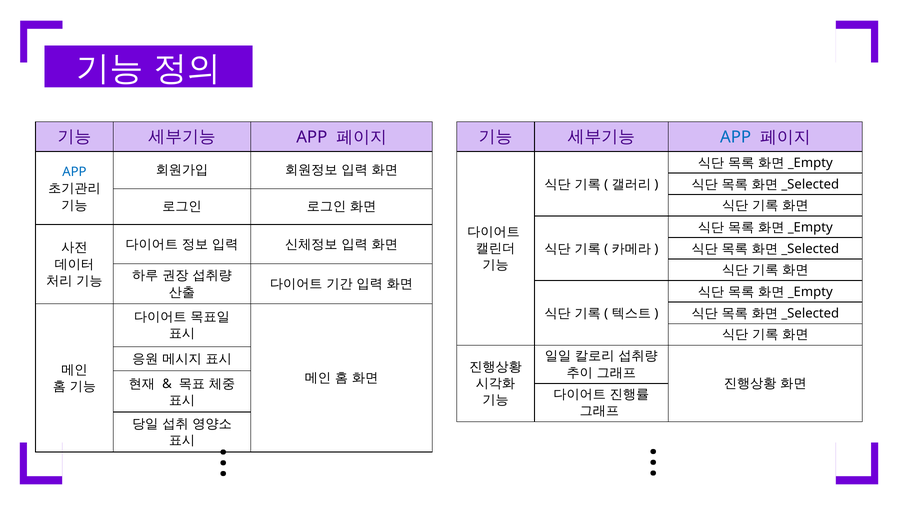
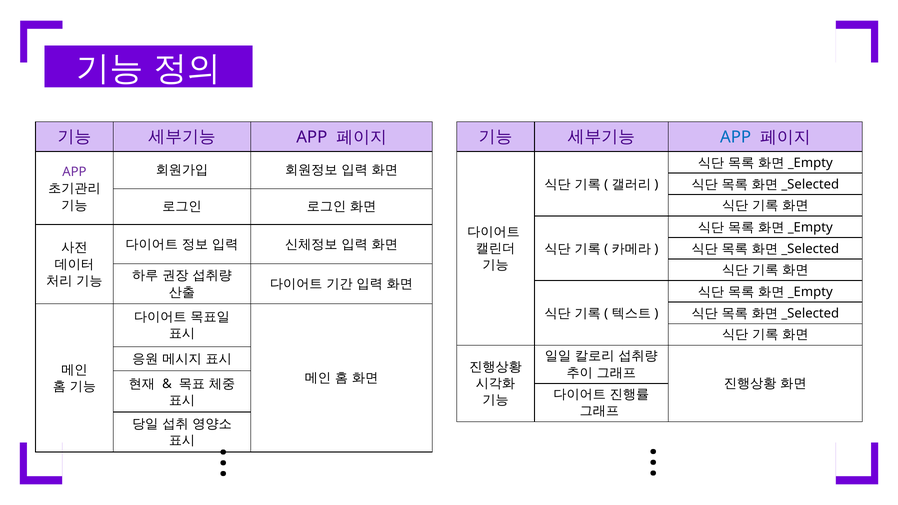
APP colour: blue -> purple (74, 172)
